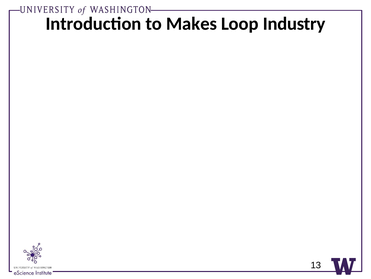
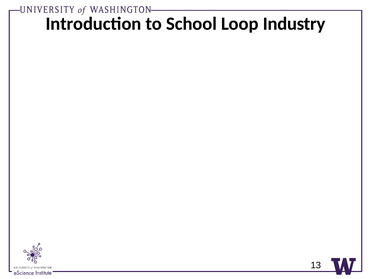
Makes: Makes -> School (191, 24)
